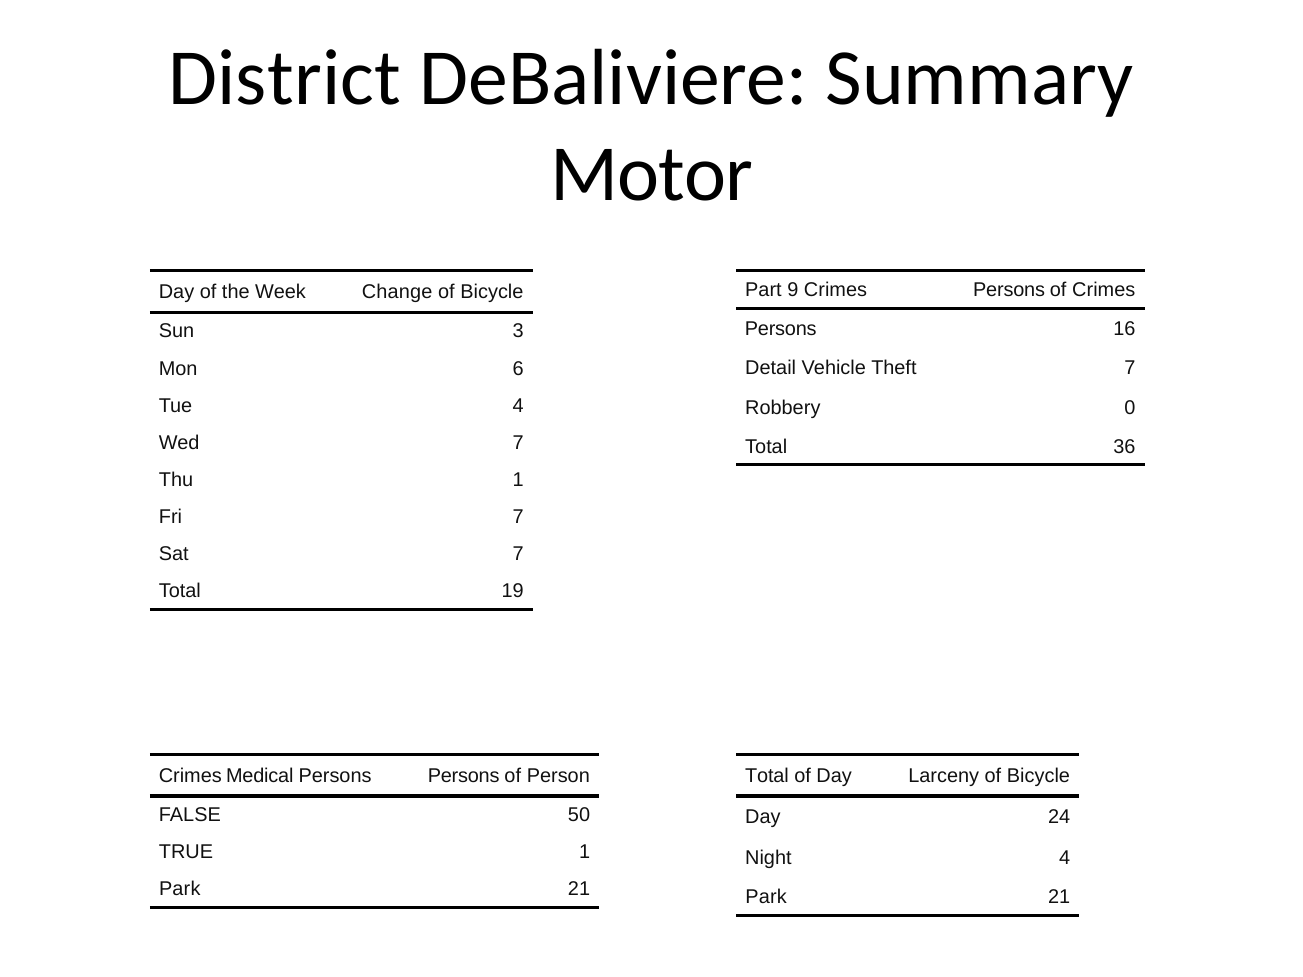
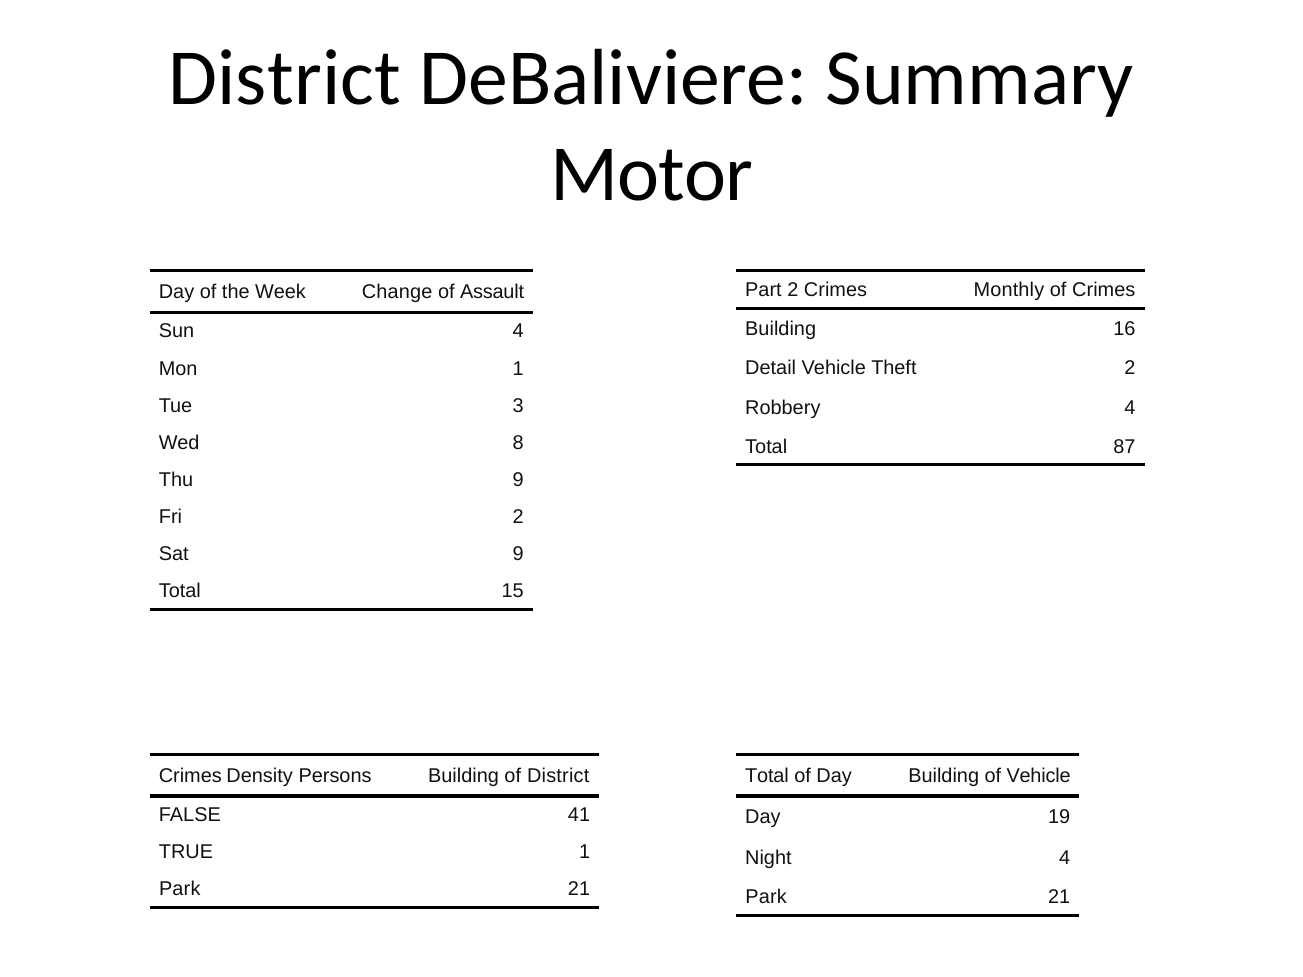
Part 9: 9 -> 2 (793, 290)
Persons: Persons -> Monthly (1009, 290)
Bicycle: Bicycle -> Assault (492, 292)
Persons: Persons -> Building (781, 329)
Sun 3: 3 -> 4 (518, 331)
Theft 7: 7 -> 2 (1130, 368)
Mon 6: 6 -> 1 (518, 369)
Tue 4: 4 -> 3 (518, 406)
Robbery 0: 0 -> 4 (1130, 408)
Wed 7: 7 -> 8 (518, 443)
36: 36 -> 87 (1124, 447)
Thu 1: 1 -> 9 (518, 480)
Fri 7: 7 -> 2 (518, 517)
Sat 7: 7 -> 9 (518, 554)
19: 19 -> 15 (513, 591)
Medical: Medical -> Density (260, 776)
Persons Persons: Persons -> Building (464, 776)
of Person: Person -> District (558, 776)
Day Larceny: Larceny -> Building (944, 776)
Bicycle: Bicycle -> Vehicle (1039, 776)
50: 50 -> 41 (579, 815)
24: 24 -> 19 (1059, 817)
